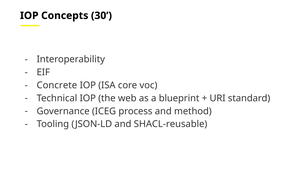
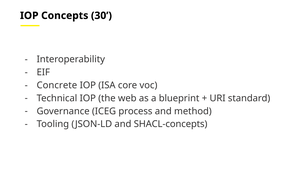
SHACL-reusable: SHACL-reusable -> SHACL-concepts (171, 124)
